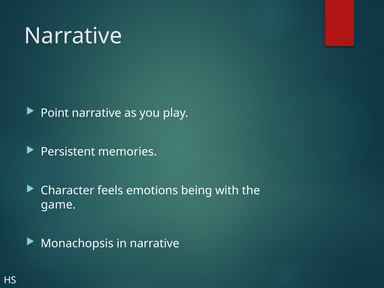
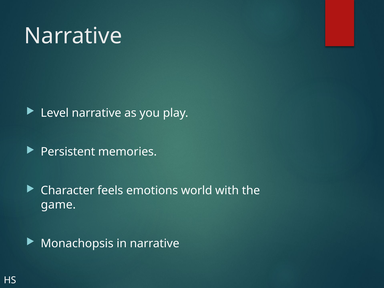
Point: Point -> Level (55, 113)
being: being -> world (197, 191)
